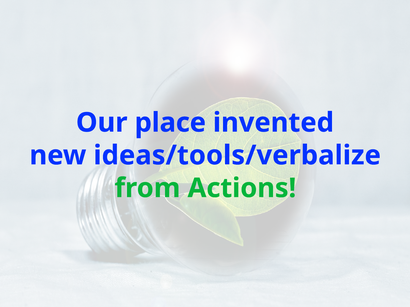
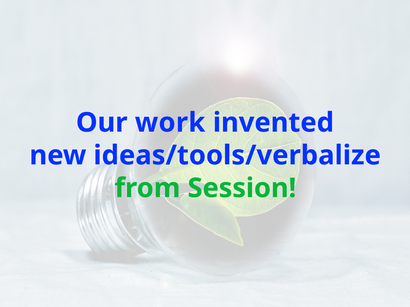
place: place -> work (170, 123)
Actions: Actions -> Session (242, 188)
